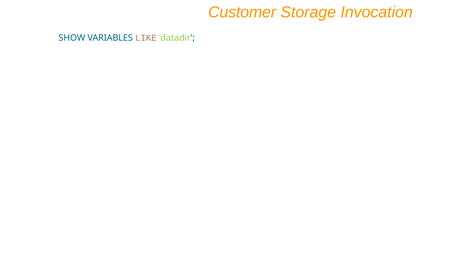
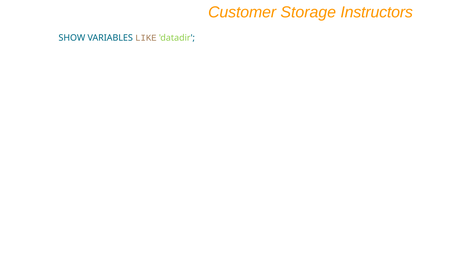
Invocation: Invocation -> Instructors (377, 12)
